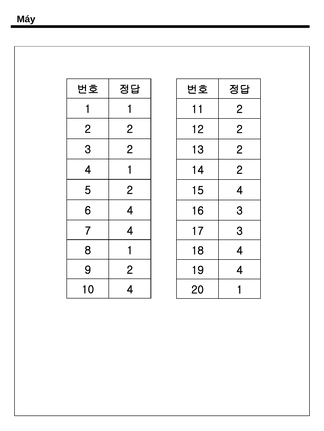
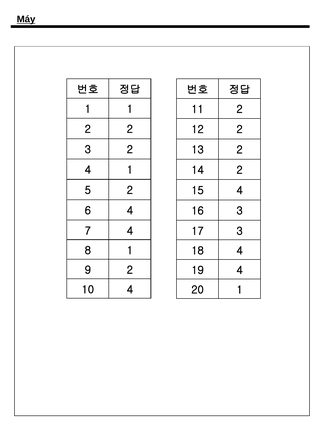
Máy underline: none -> present (26, 19)
